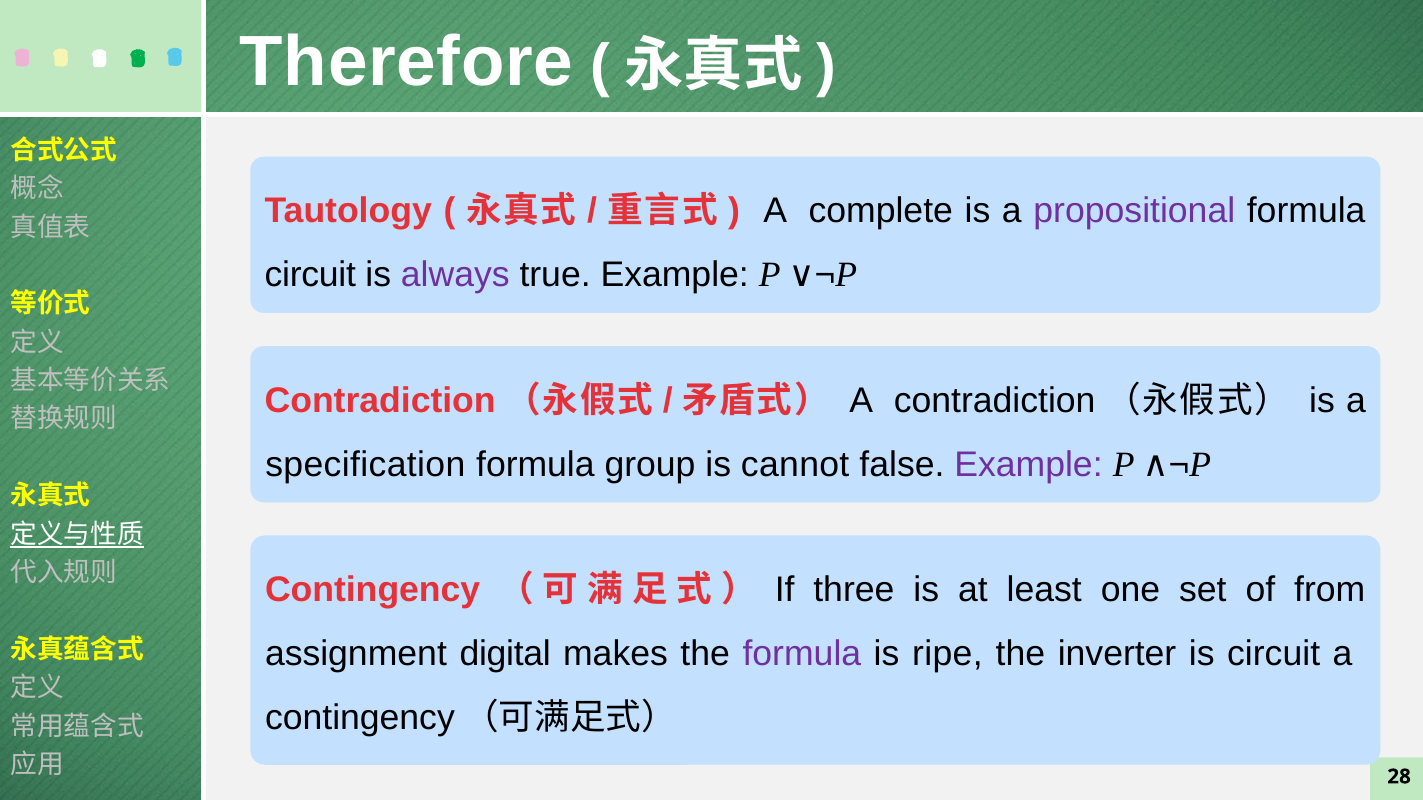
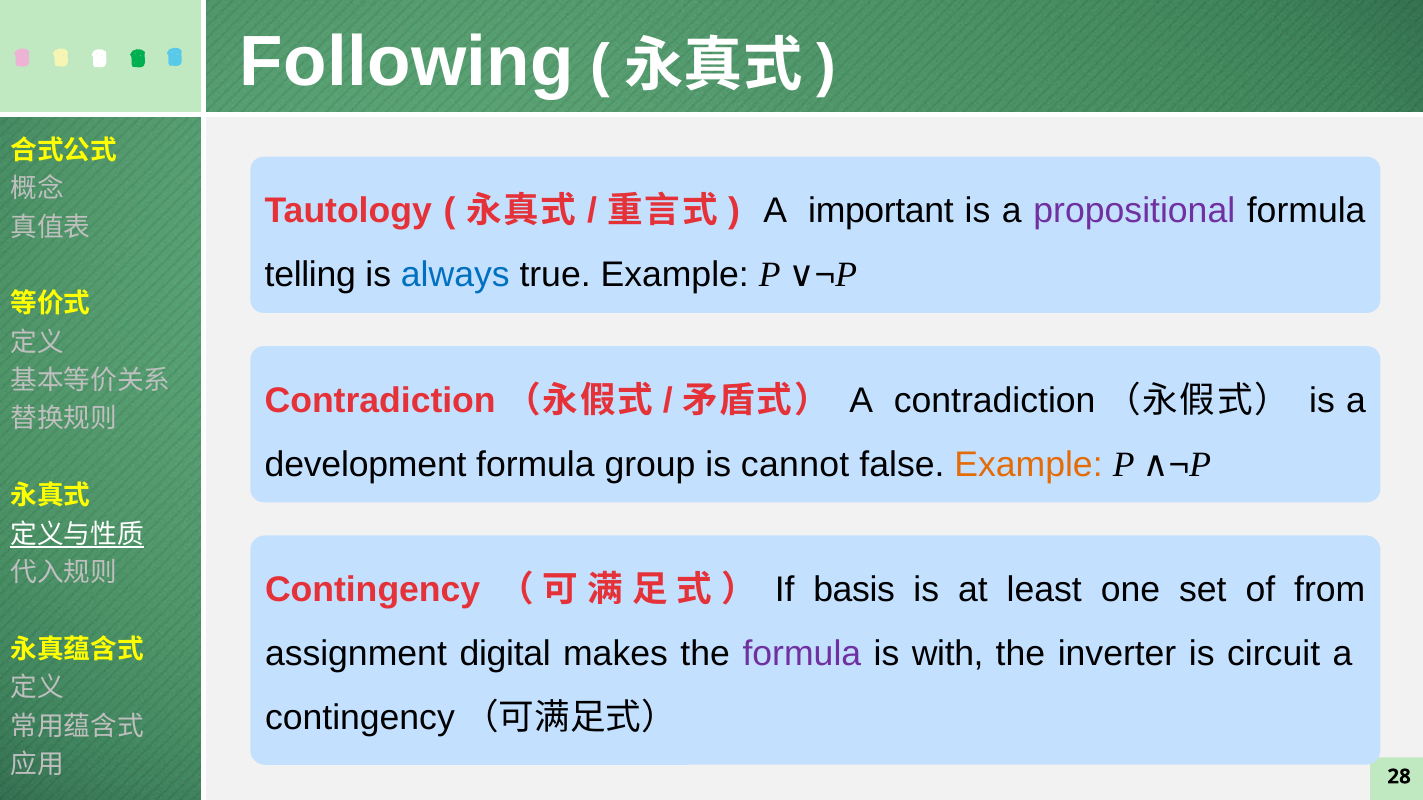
Therefore: Therefore -> Following (407, 62)
complete: complete -> important (881, 211)
circuit: circuit -> telling (310, 275)
always colour: purple -> blue (455, 275)
specification: specification -> development (366, 465)
Example colour: purple -> orange (1028, 465)
three: three -> basis (854, 590)
ripe: ripe -> with (948, 654)
